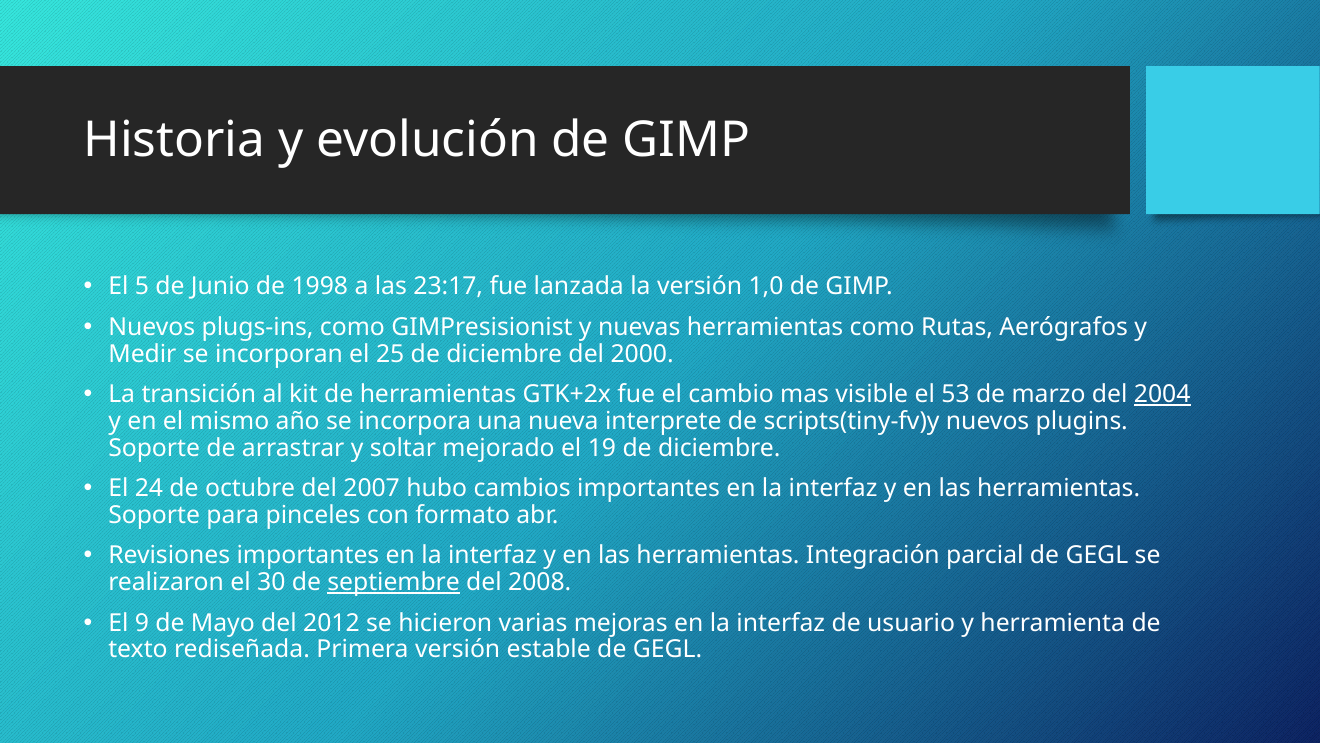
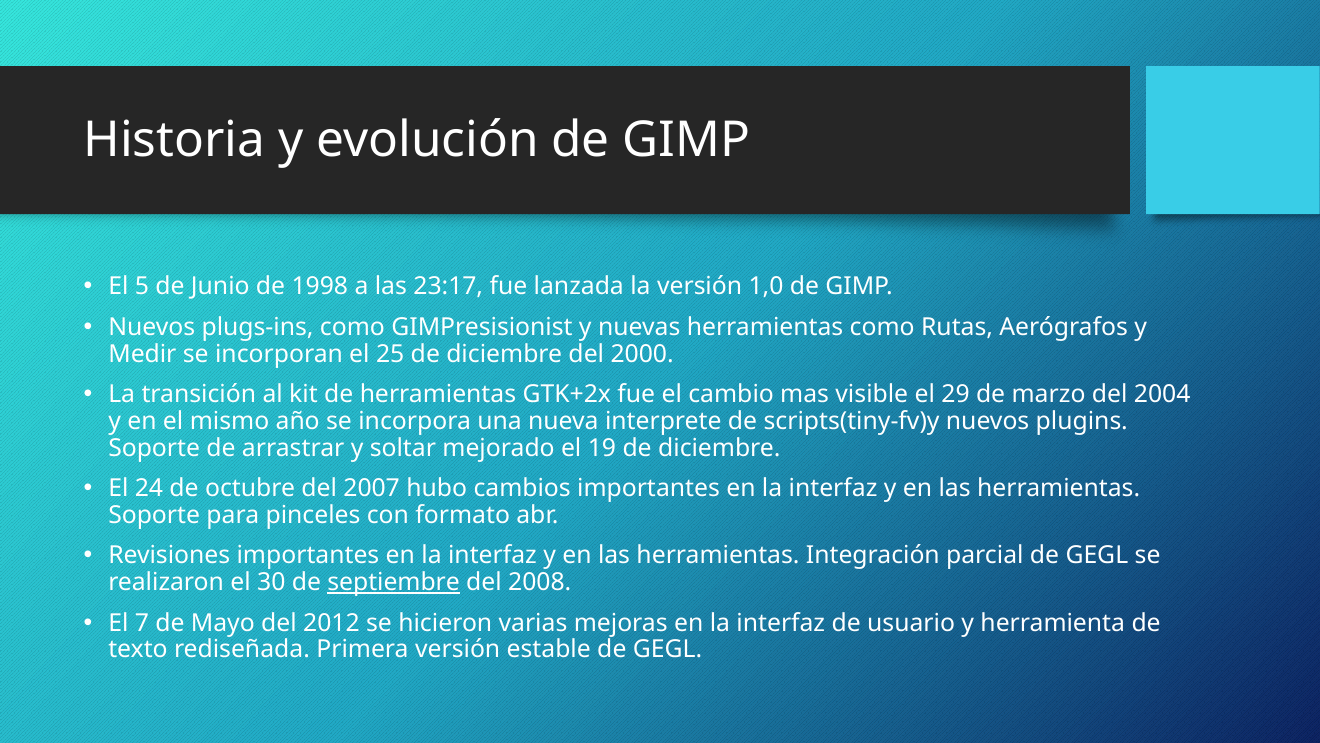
53: 53 -> 29 (956, 394)
2004 underline: present -> none (1162, 394)
9: 9 -> 7 (142, 623)
